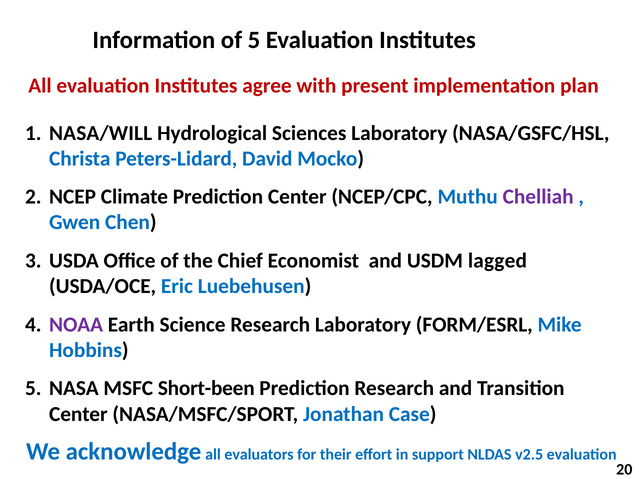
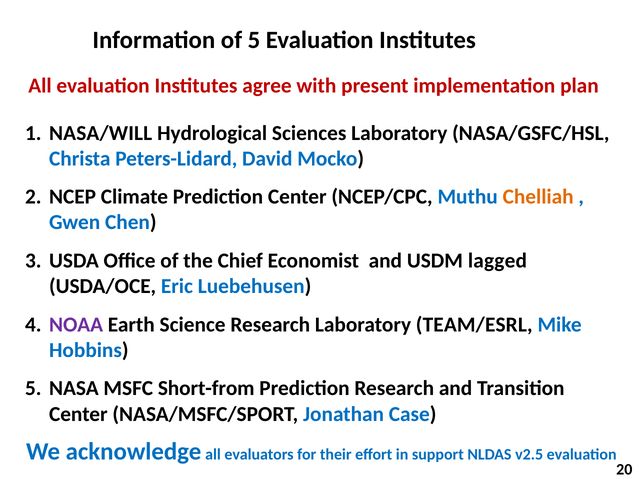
Chelliah colour: purple -> orange (538, 197)
FORM/ESRL: FORM/ESRL -> TEAM/ESRL (474, 325)
Short-been: Short-been -> Short-from (206, 389)
